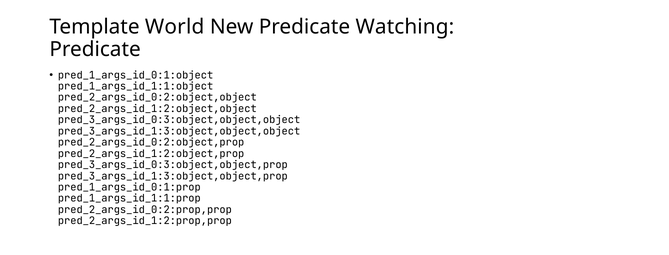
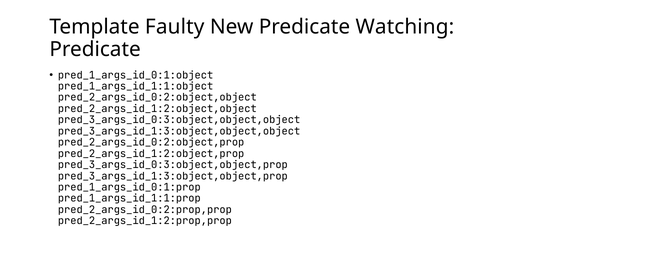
World: World -> Faulty (175, 27)
